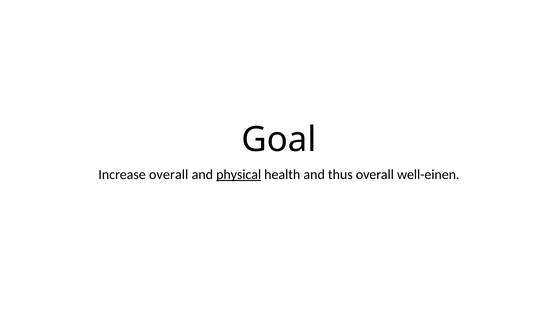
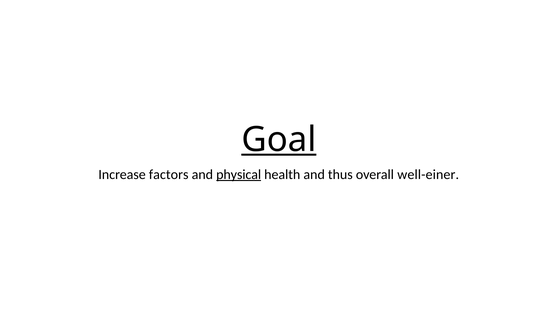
Goal underline: none -> present (279, 139)
Increase overall: overall -> factors (169, 174)
well-einen: well-einen -> well-einer (428, 174)
